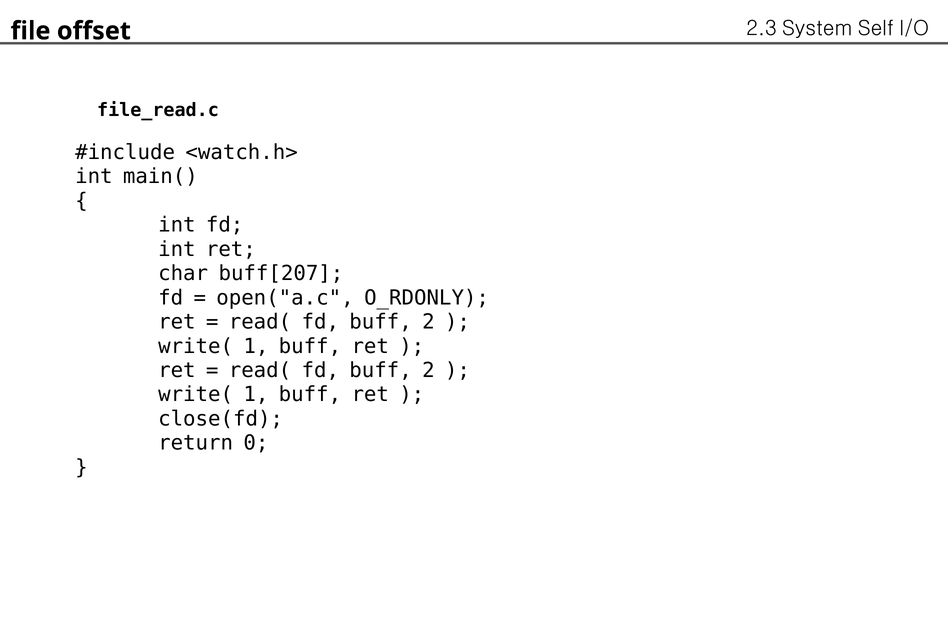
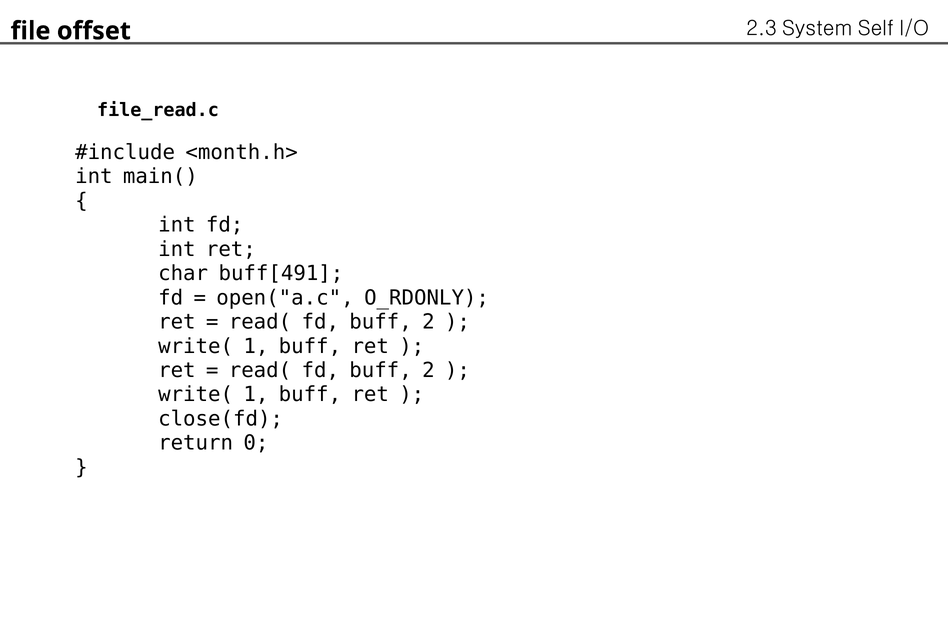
<watch.h>: <watch.h> -> <month.h> (242, 152)
buff[207: buff[207 -> buff[491 (281, 273)
